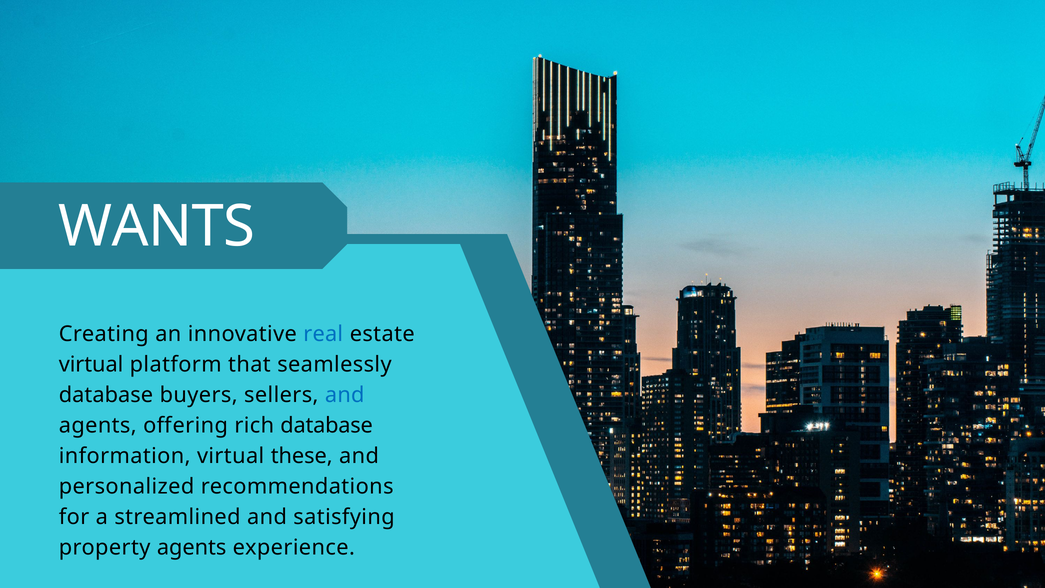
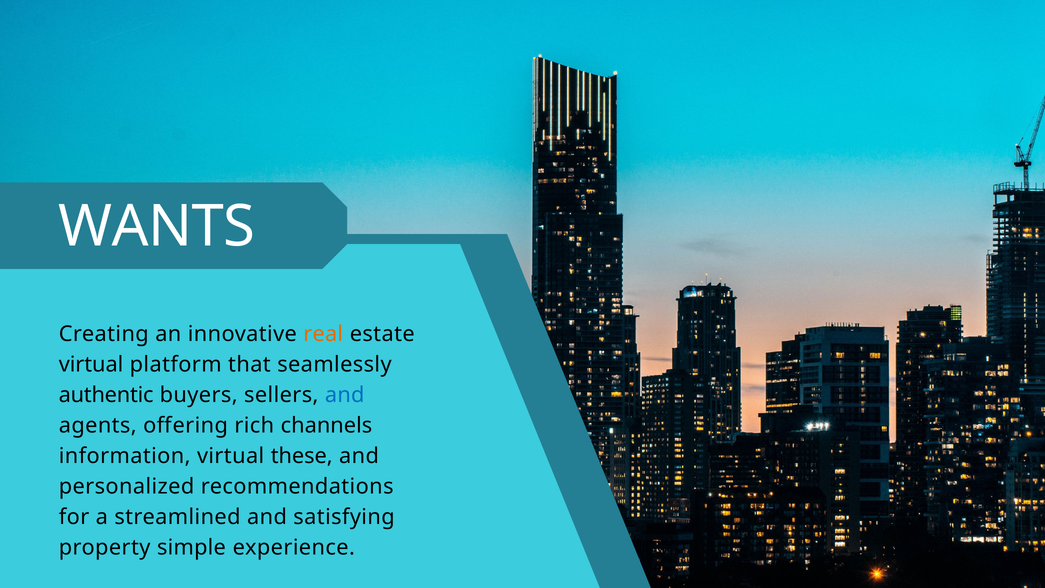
real colour: blue -> orange (323, 334)
database: database -> authentic (106, 395)
rich database: database -> channels (326, 425)
property agents: agents -> simple (191, 547)
